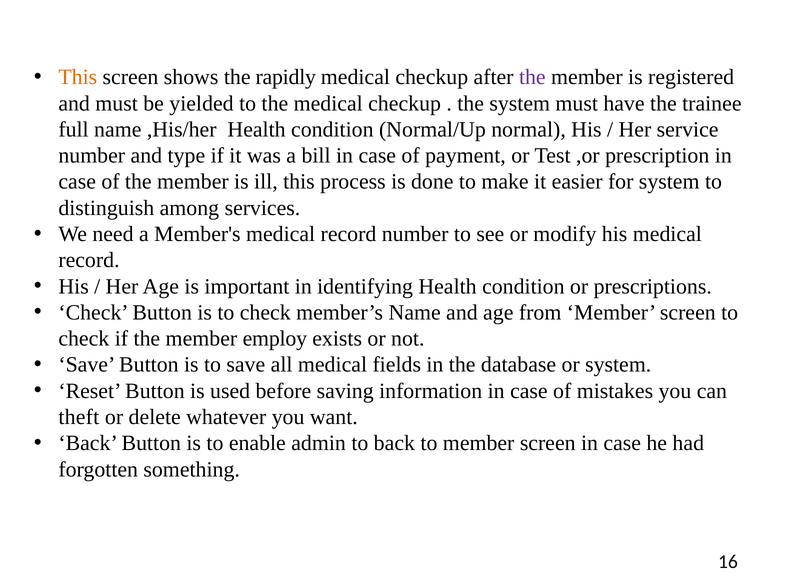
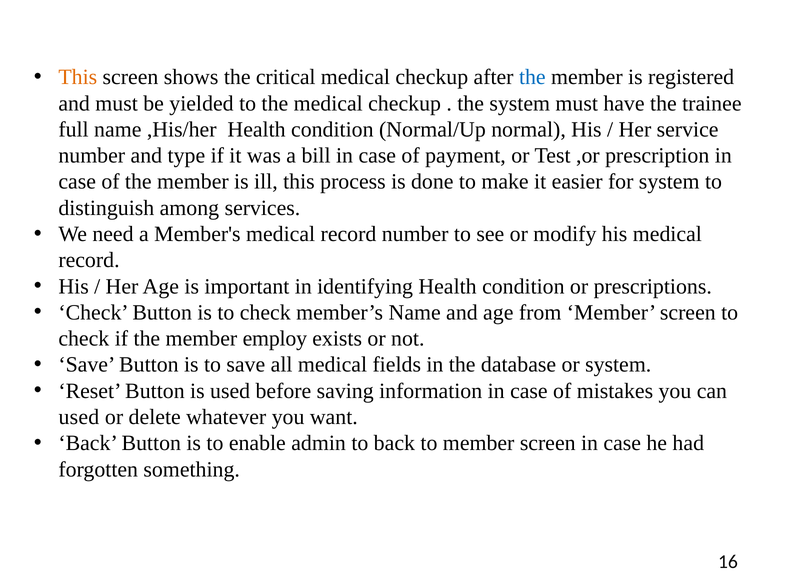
rapidly: rapidly -> critical (286, 77)
the colour: purple -> blue (532, 77)
theft: theft -> used (79, 418)
